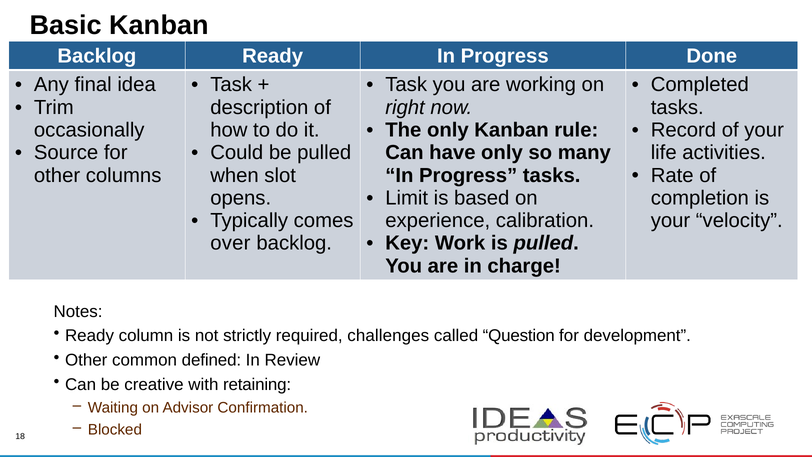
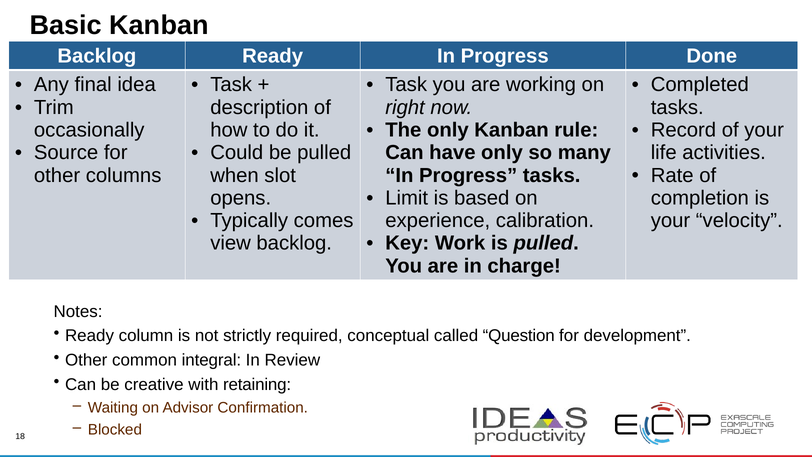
over: over -> view (231, 243)
challenges: challenges -> conceptual (388, 336)
defined: defined -> integral (211, 360)
